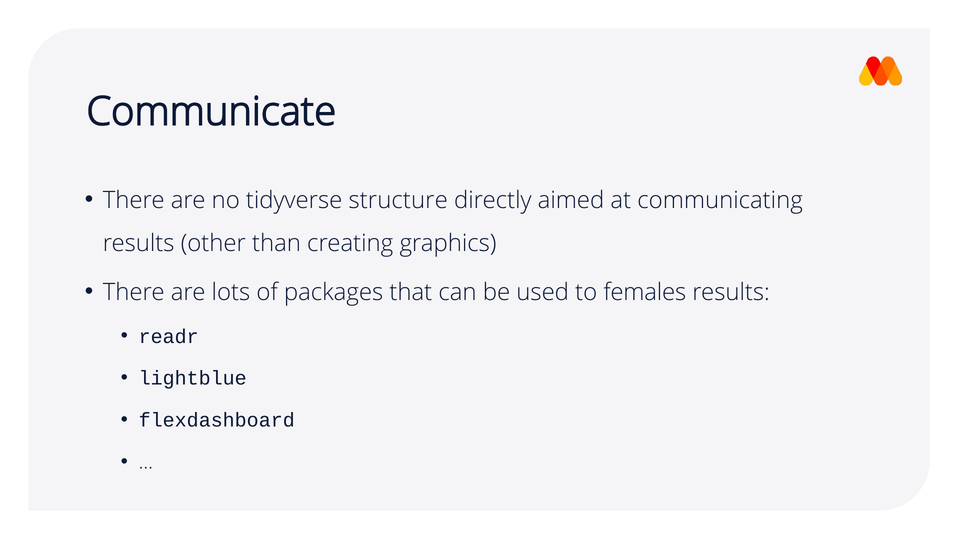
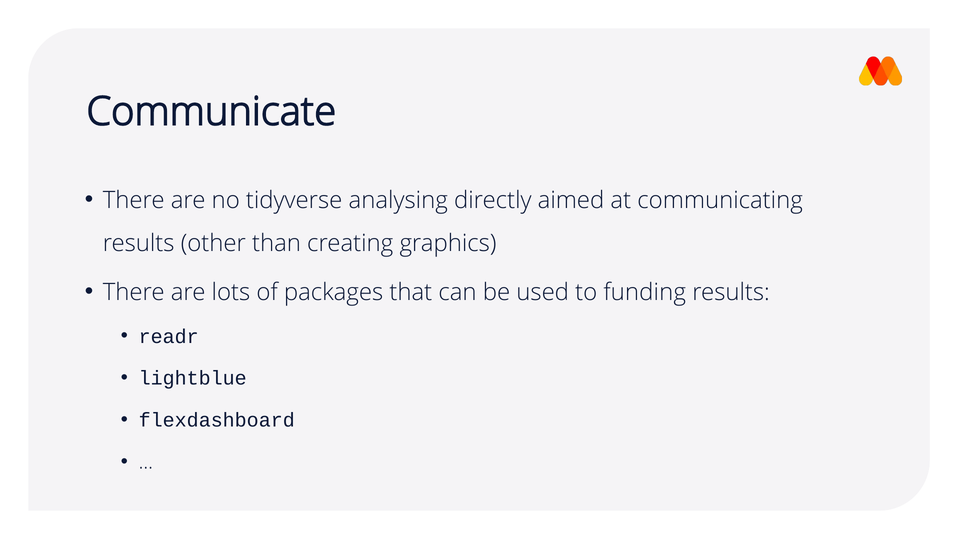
structure: structure -> analysing (398, 200)
females: females -> funding (645, 292)
